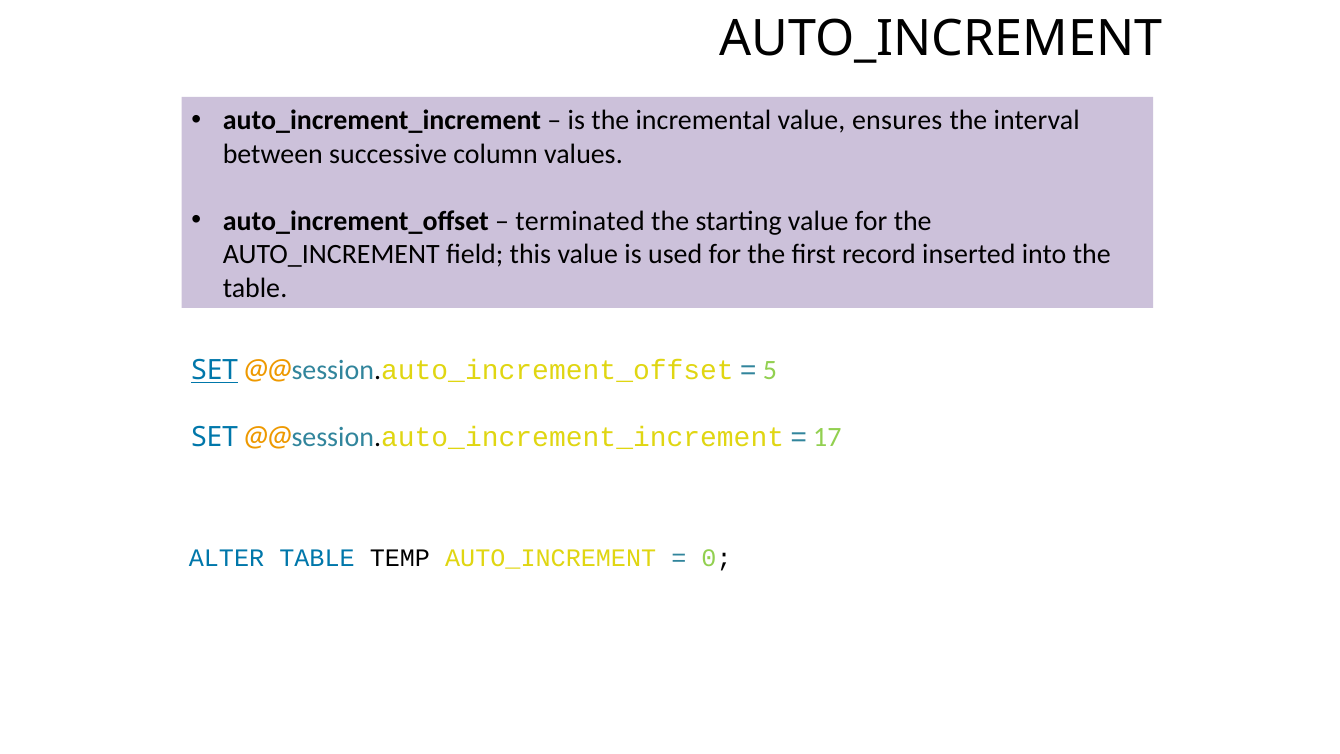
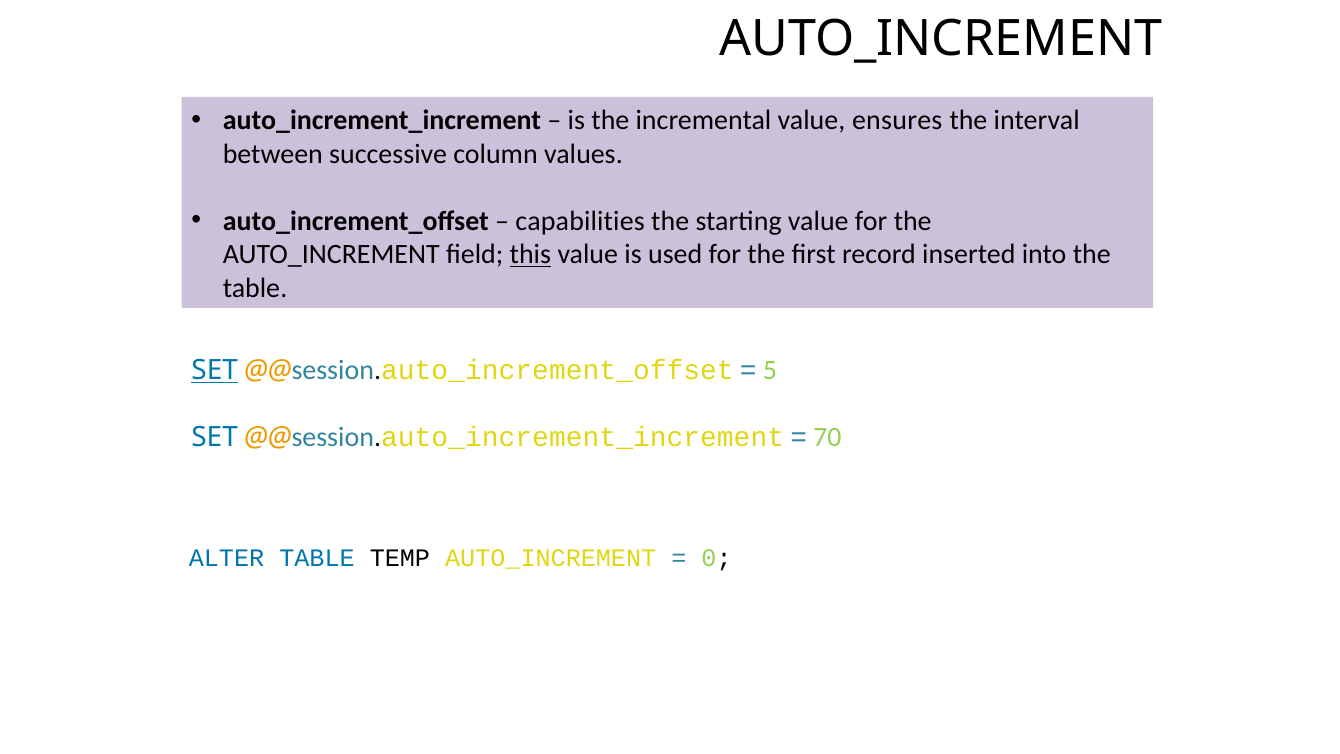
terminated: terminated -> capabilities (580, 221)
this underline: none -> present (530, 254)
17: 17 -> 70 (827, 437)
